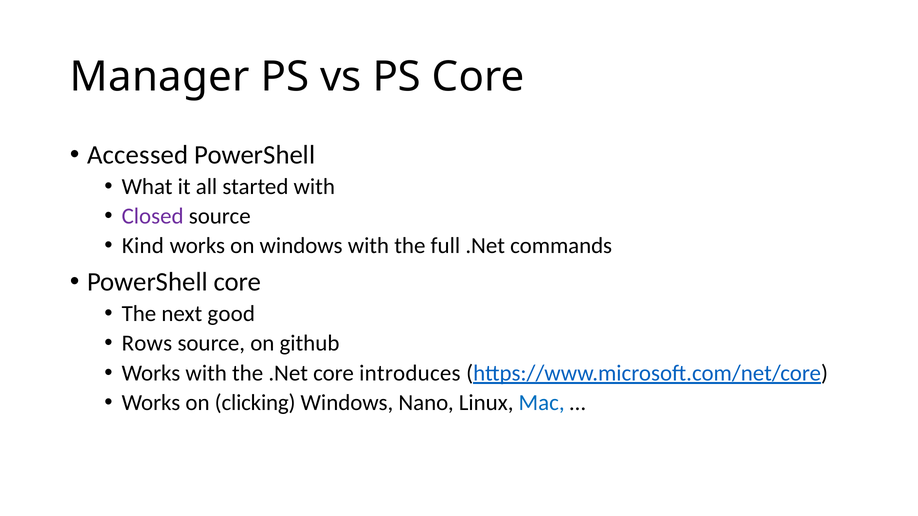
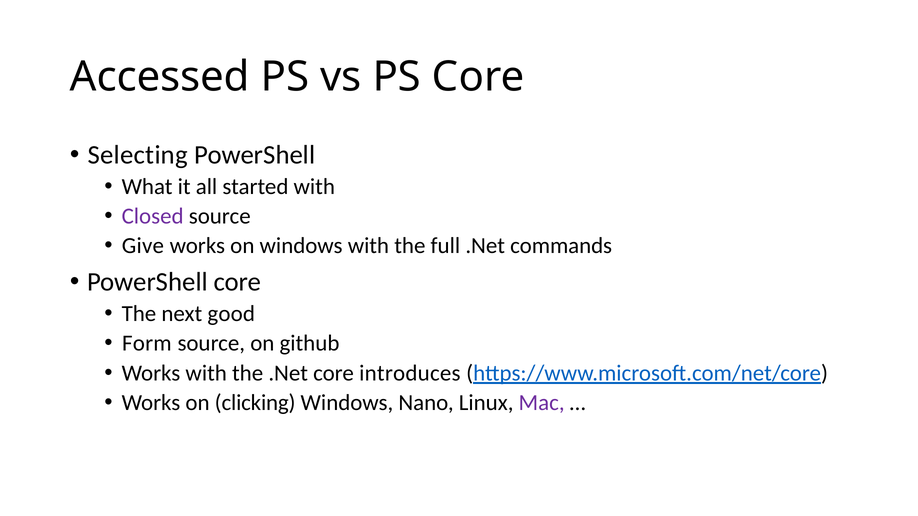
Manager: Manager -> Accessed (160, 77)
Accessed: Accessed -> Selecting (138, 155)
Kind: Kind -> Give (143, 246)
Rows: Rows -> Form (147, 344)
Mac colour: blue -> purple (542, 403)
